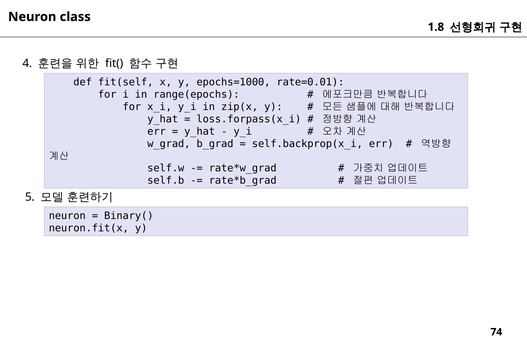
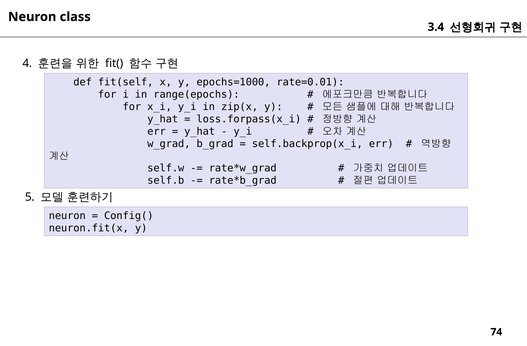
1.8: 1.8 -> 3.4 (436, 27)
Binary(: Binary( -> Config( (129, 216)
